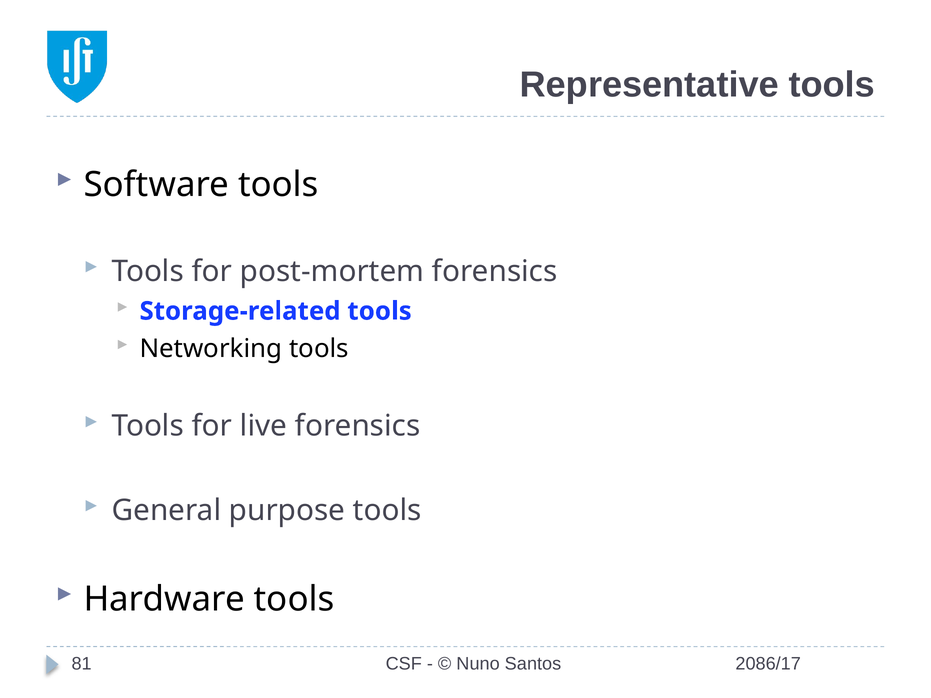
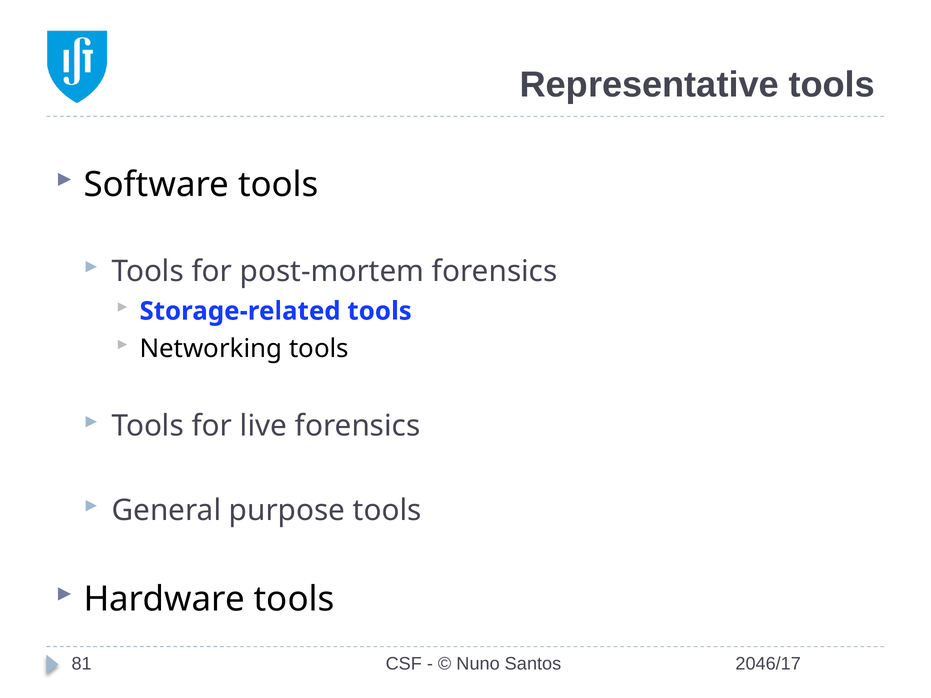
2086/17: 2086/17 -> 2046/17 (768, 664)
